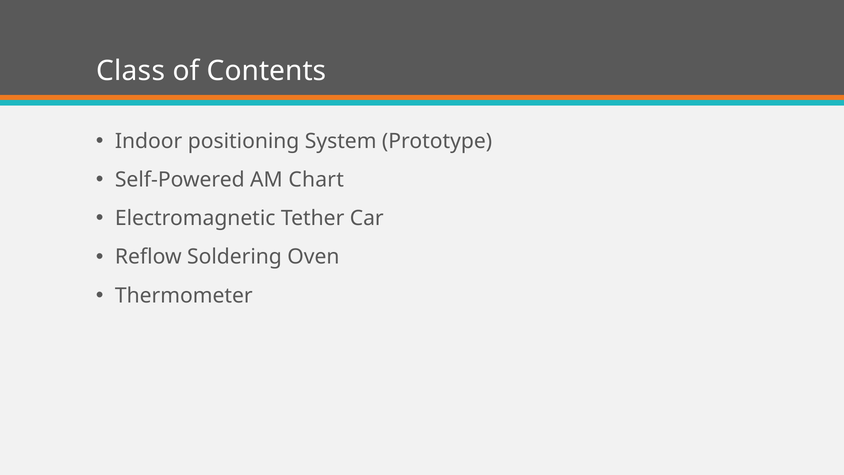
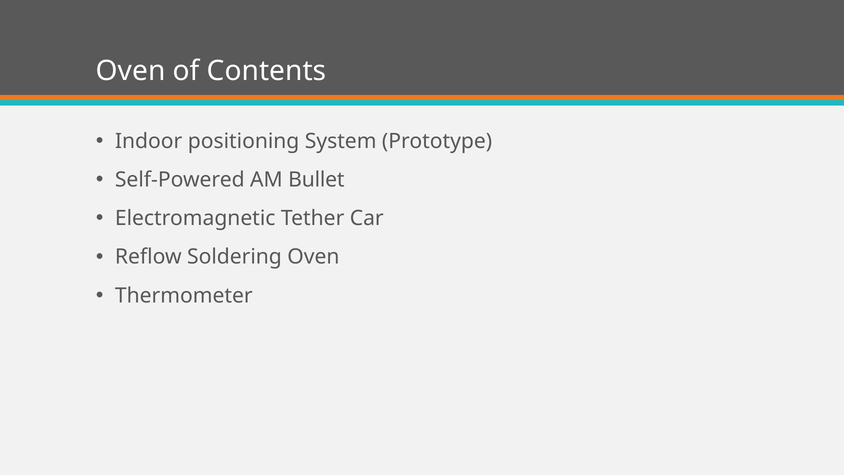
Class: Class -> Oven (131, 71)
Chart: Chart -> Bullet (316, 180)
